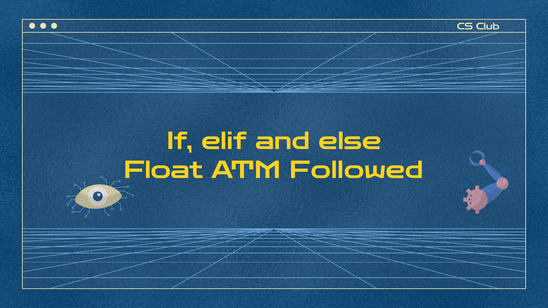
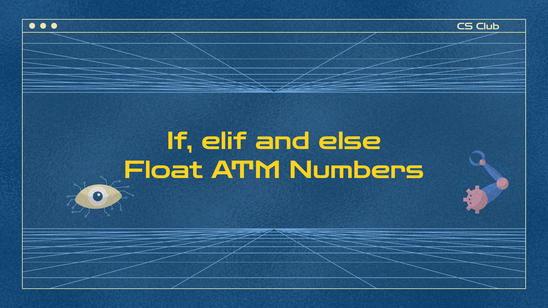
Followed: Followed -> Numbers (357, 170)
